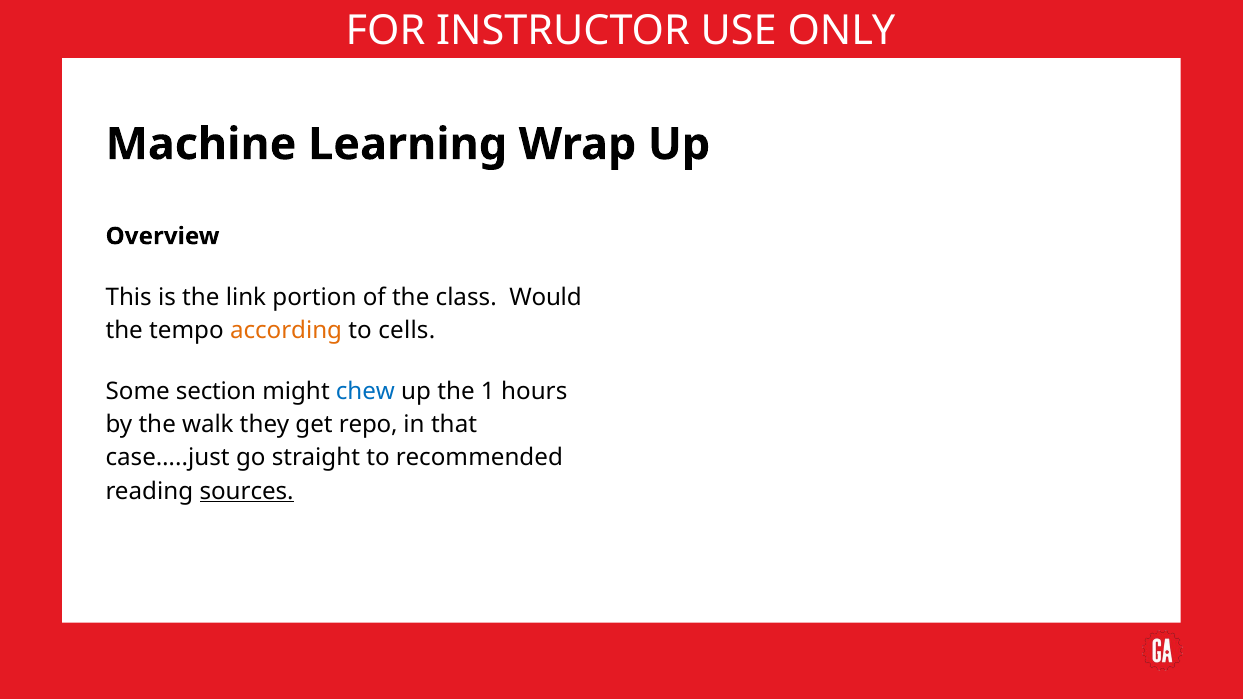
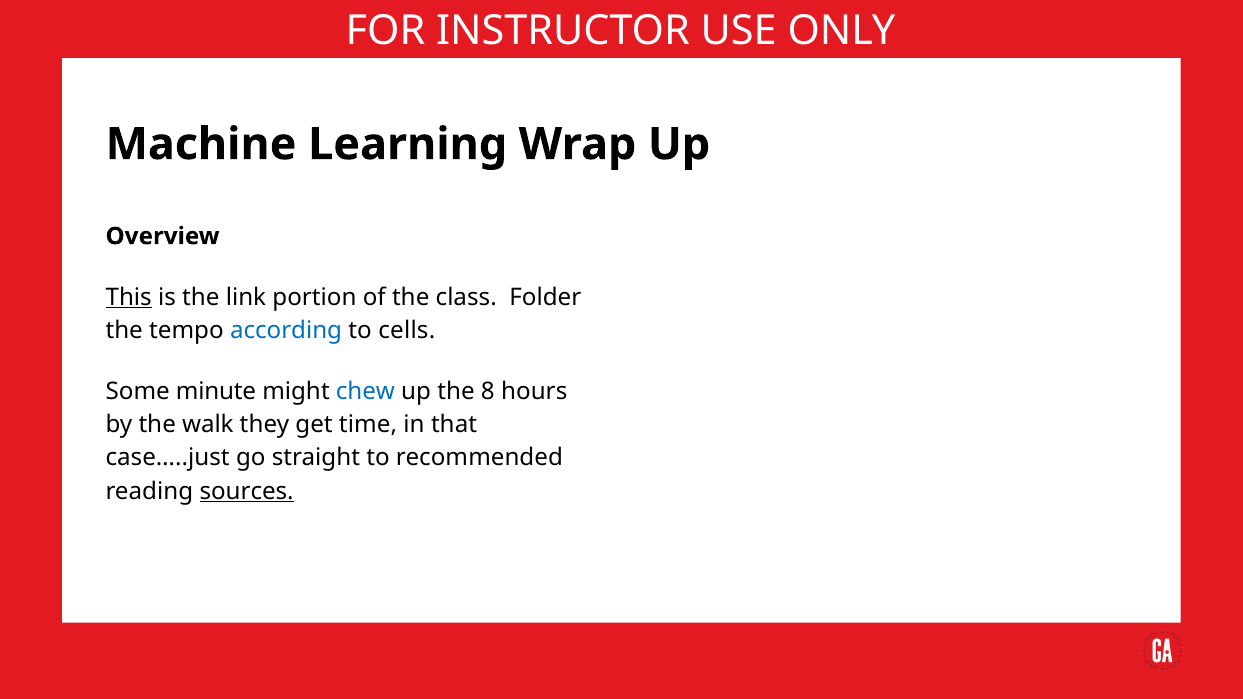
This underline: none -> present (129, 297)
Would: Would -> Folder (545, 297)
according colour: orange -> blue (286, 331)
section: section -> minute (216, 391)
1: 1 -> 8 (488, 391)
repo: repo -> time (368, 425)
